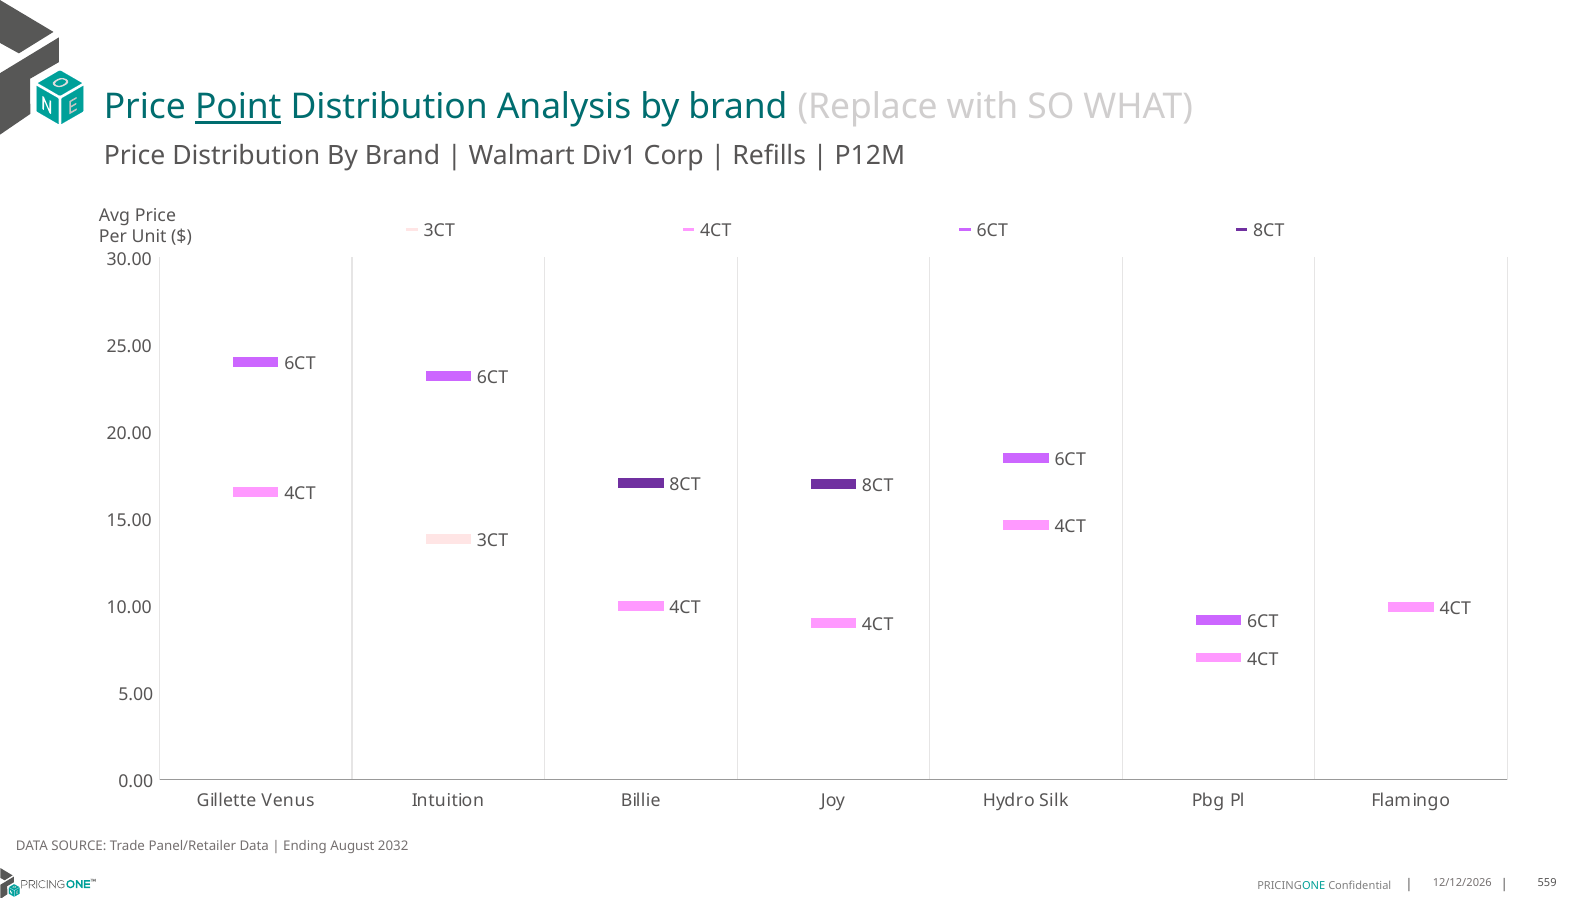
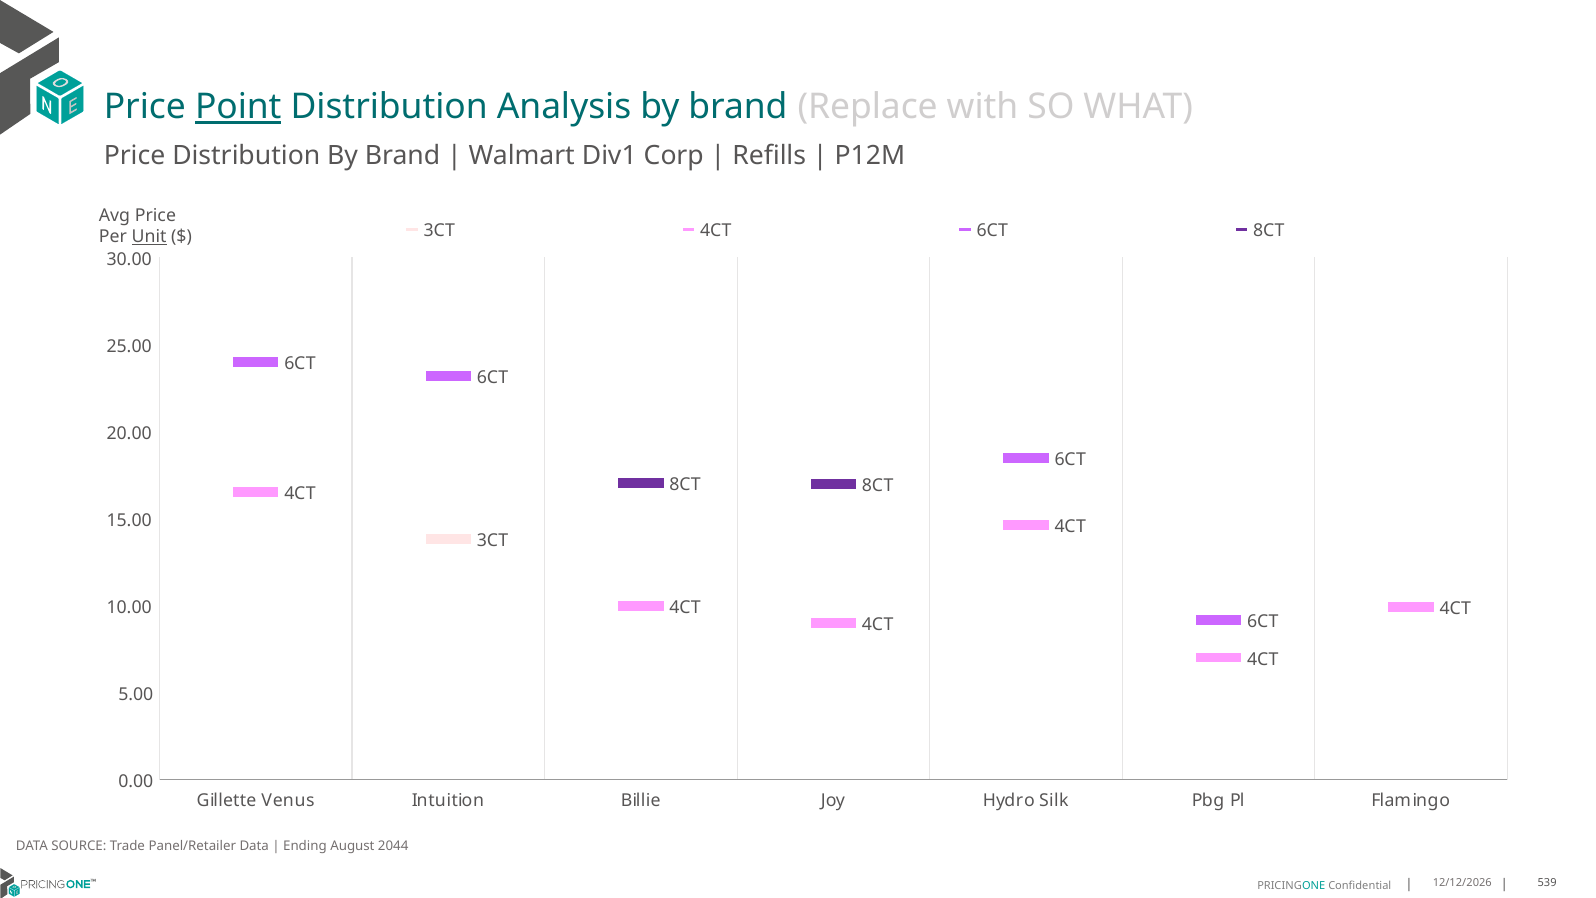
Unit underline: none -> present (149, 237)
2032: 2032 -> 2044 (393, 846)
559: 559 -> 539 (1547, 883)
